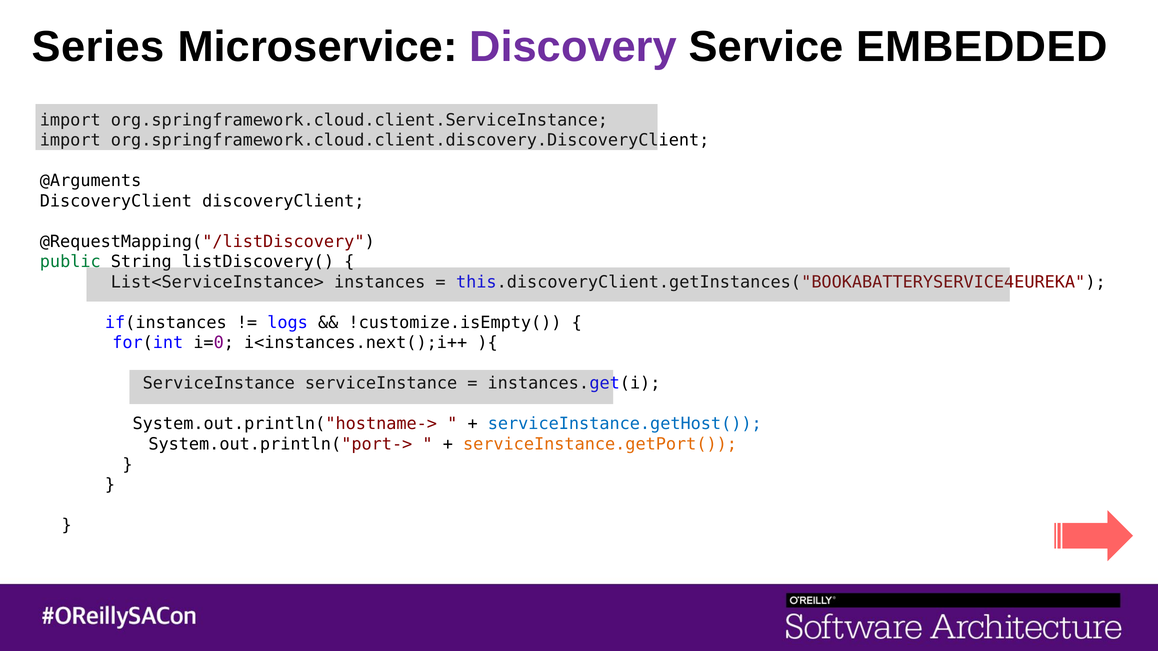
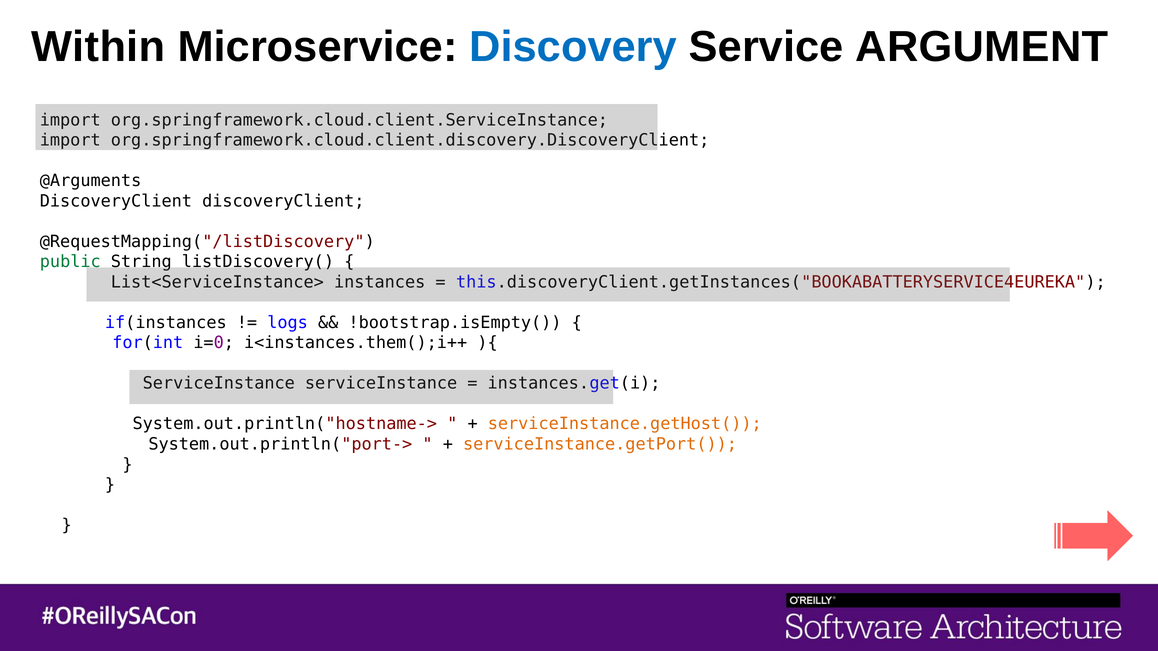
Series: Series -> Within (98, 47)
Discovery colour: purple -> blue (573, 47)
EMBEDDED: EMBEDDED -> ARGUMENT (982, 47)
!customize.isEmpty(: !customize.isEmpty( -> !bootstrap.isEmpty( (455, 323)
i<instances.next();i++: i<instances.next();i++ -> i<instances.them();i++ (356, 343)
serviceInstance.getHost( colour: blue -> orange (625, 424)
